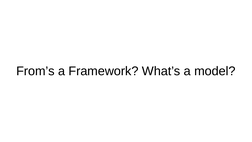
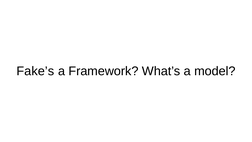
From’s: From’s -> Fake’s (35, 71)
